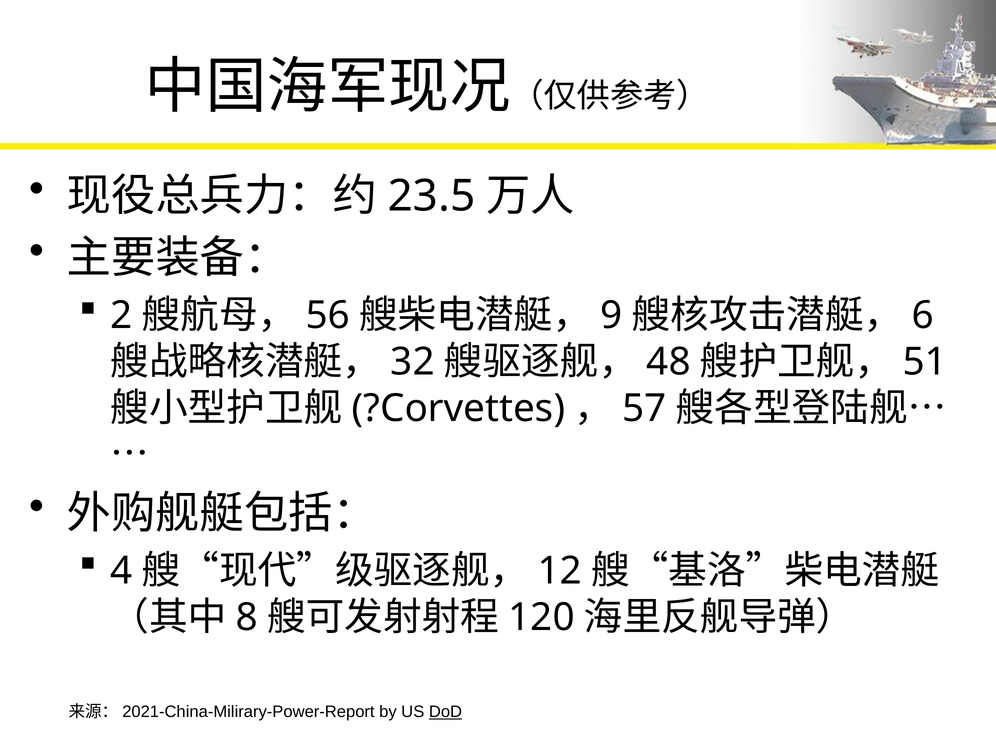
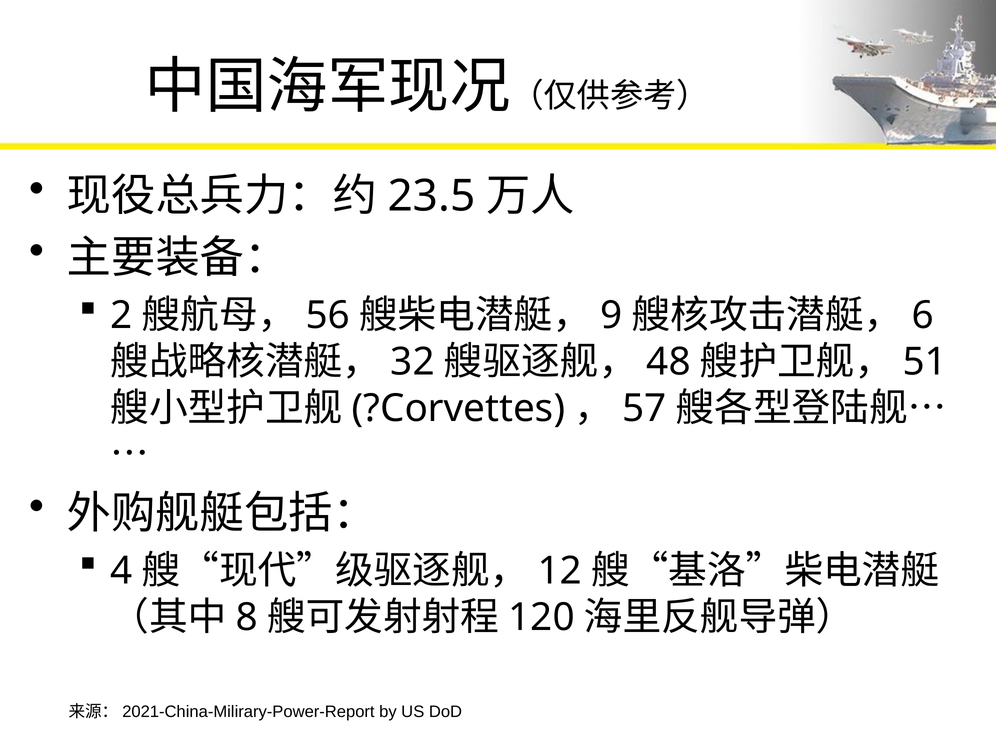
DoD underline: present -> none (446, 712)
